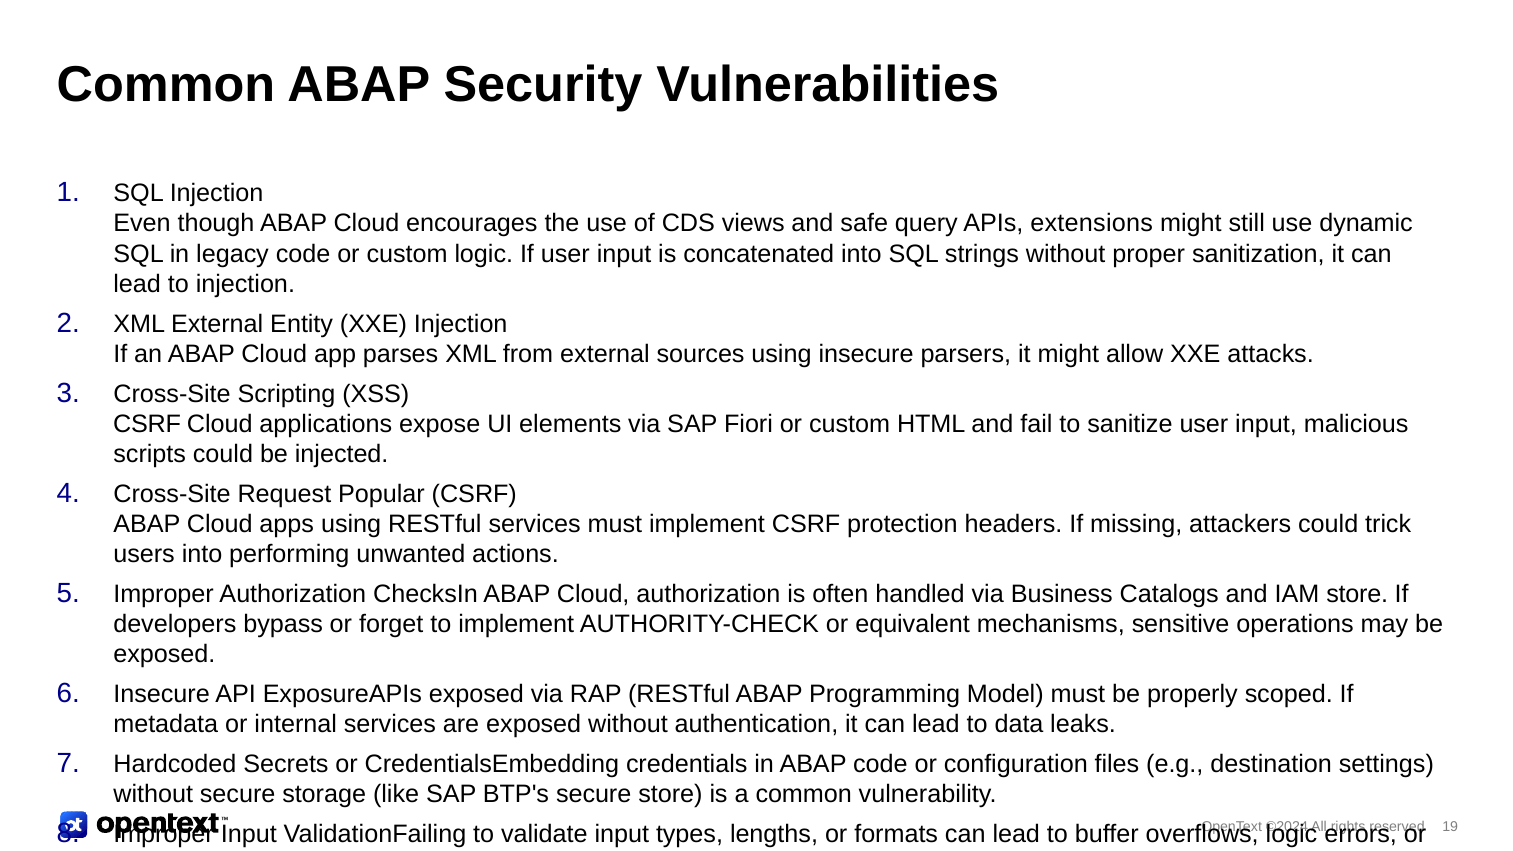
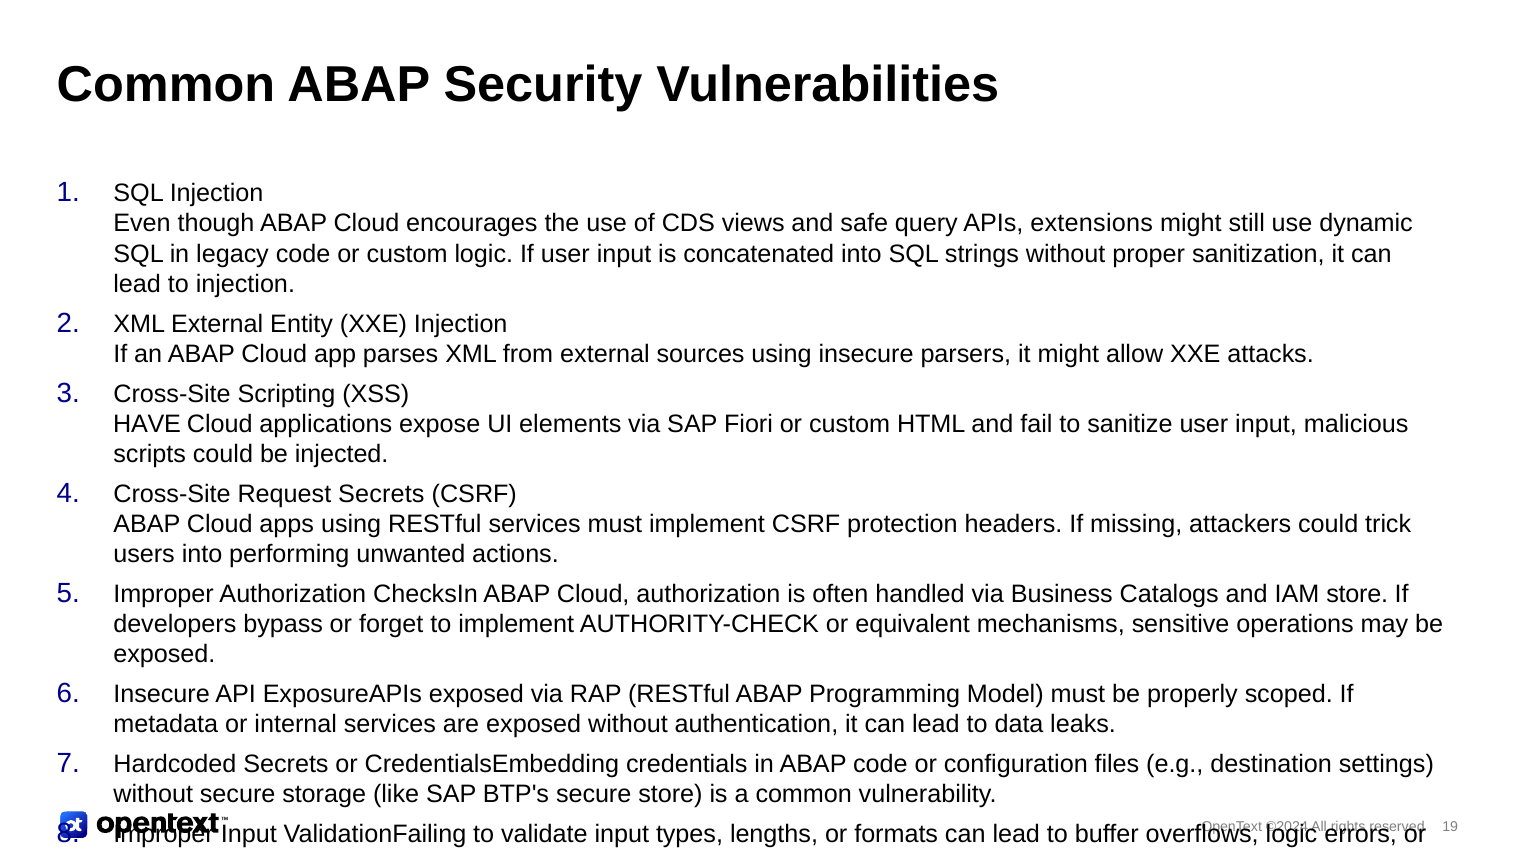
CSRF: CSRF -> HAVE (147, 424)
Request Popular: Popular -> Secrets (381, 494)
